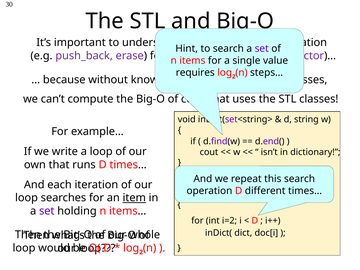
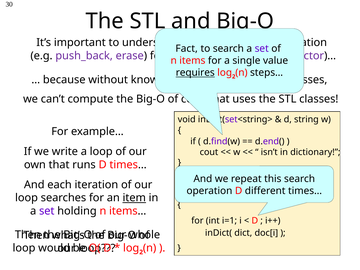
Hint: Hint -> Fact (187, 49)
requires underline: none -> present (195, 73)
i=2: i=2 -> i=1 (230, 221)
